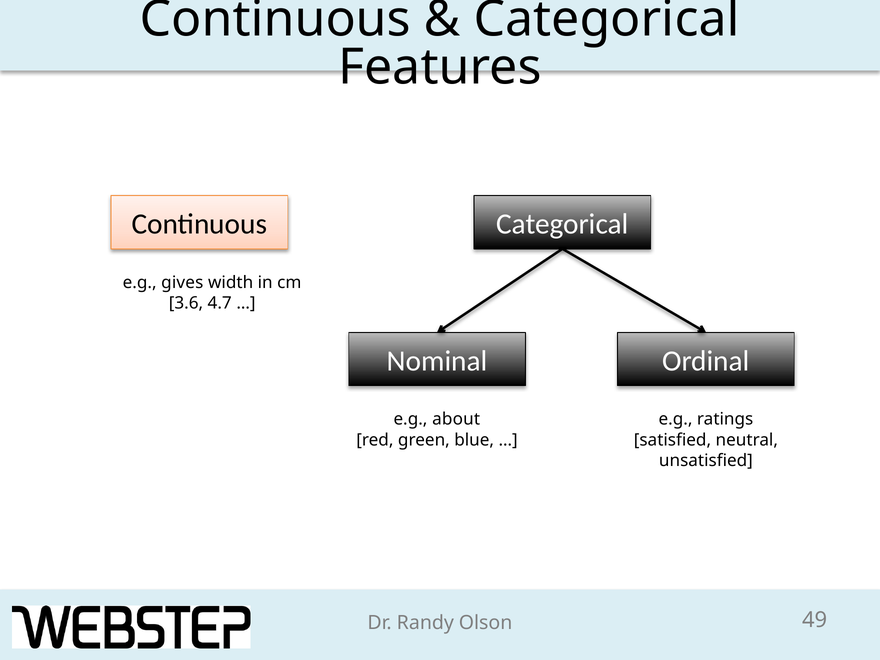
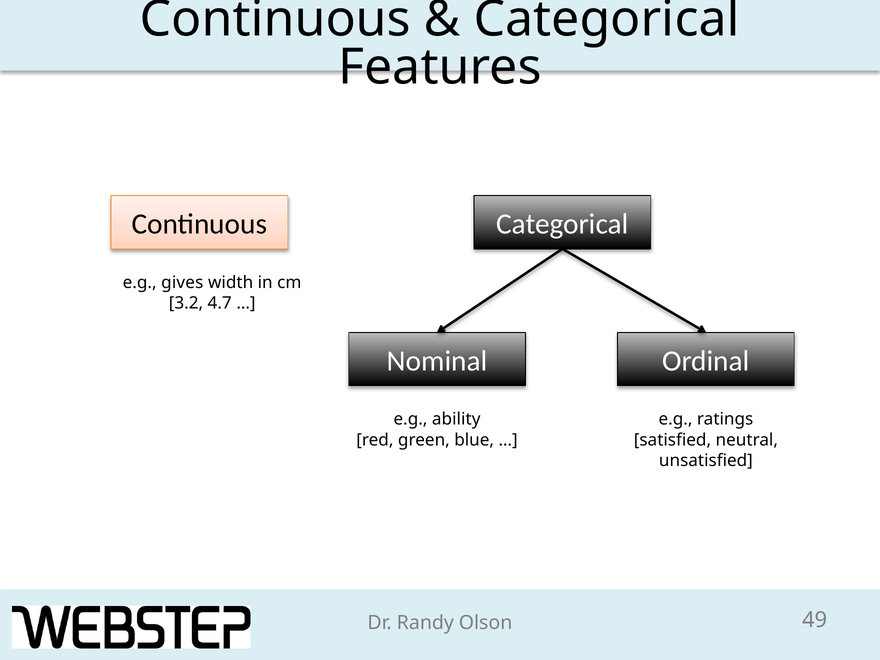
3.6: 3.6 -> 3.2 (186, 303)
about: about -> ability (456, 419)
